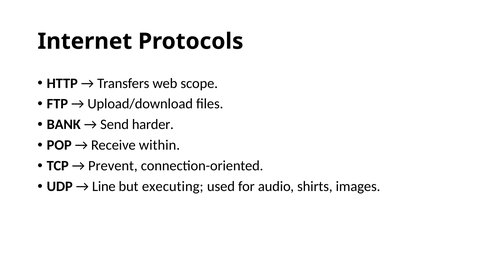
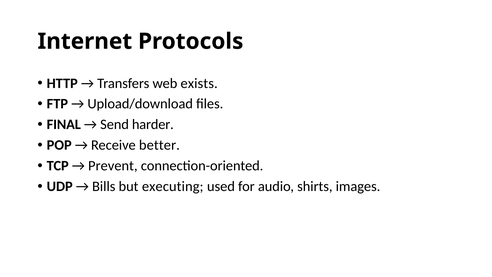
scope: scope -> exists (199, 83)
BANK: BANK -> FINAL (64, 124)
within: within -> better (159, 145)
Line: Line -> Bills (104, 186)
